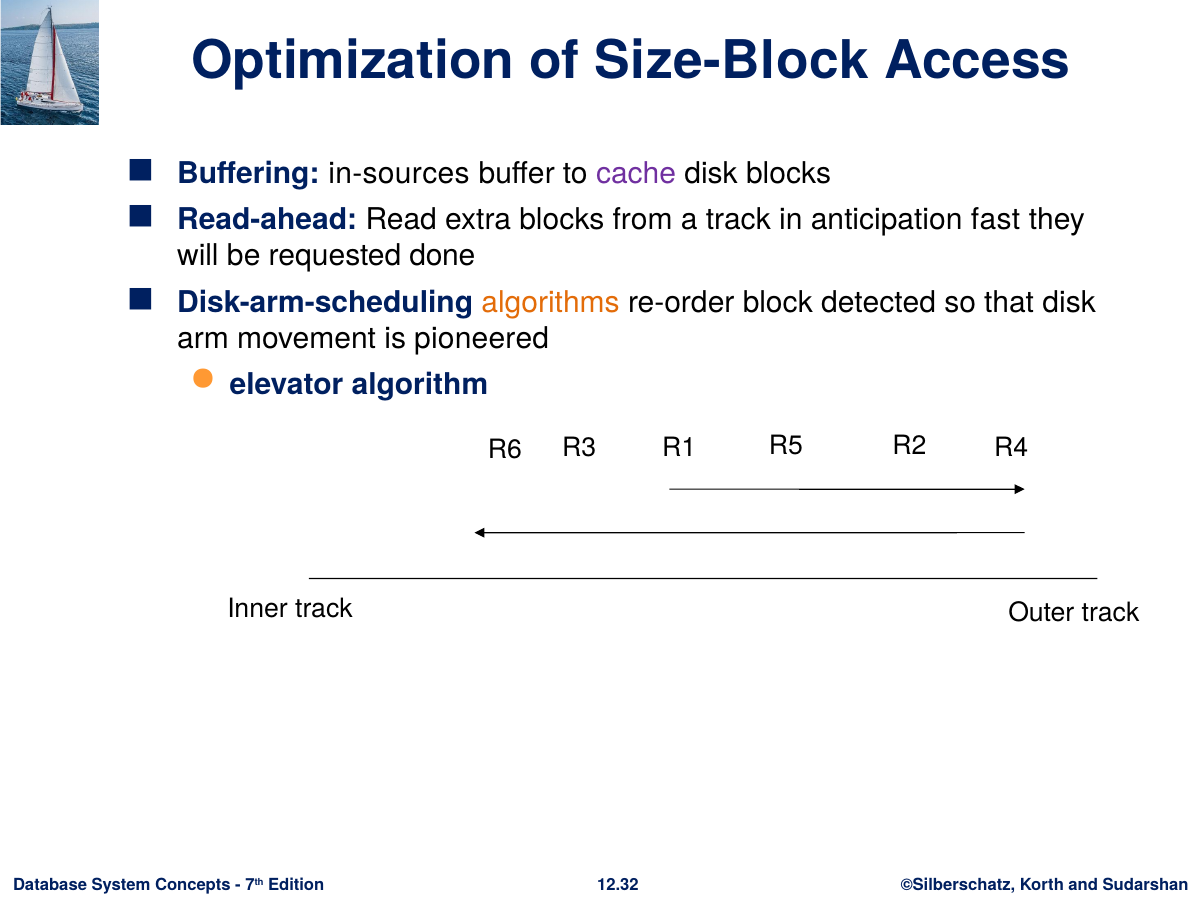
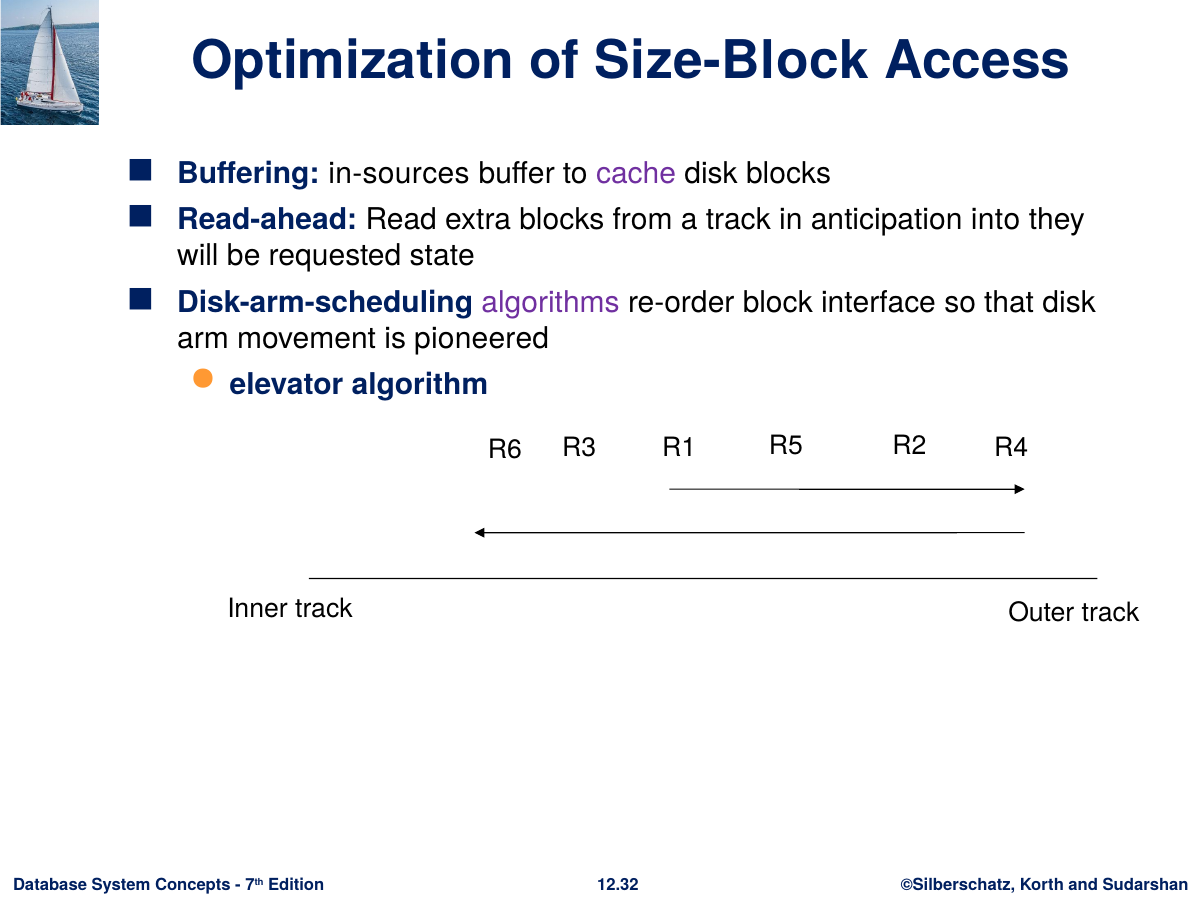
fast: fast -> into (996, 220)
done: done -> state (442, 256)
algorithms colour: orange -> purple (551, 303)
detected: detected -> interface (879, 303)
